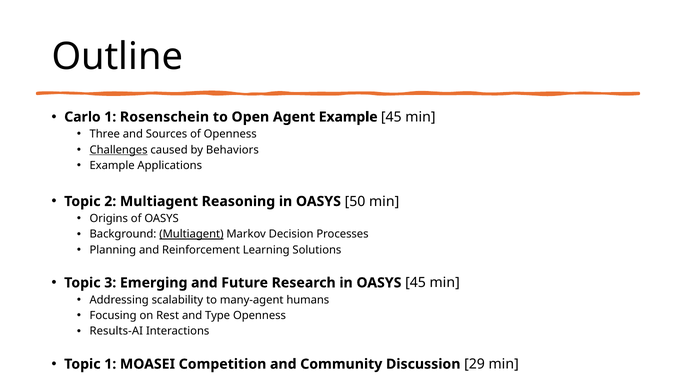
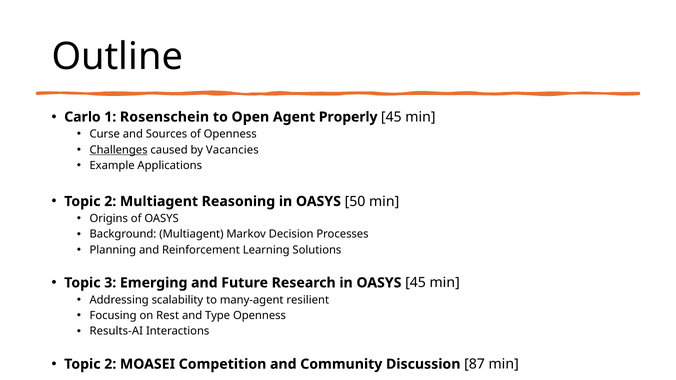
Agent Example: Example -> Properly (348, 117)
Three: Three -> Curse (105, 134)
Behaviors: Behaviors -> Vacancies (232, 150)
Multiagent underline: present -> none (191, 234)
humans: humans -> resilient (308, 300)
1: 1 -> 2 (110, 364)
29: 29 -> 87 (475, 364)
